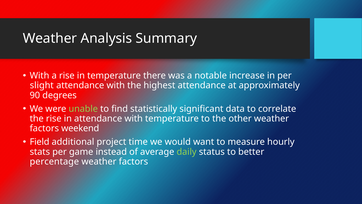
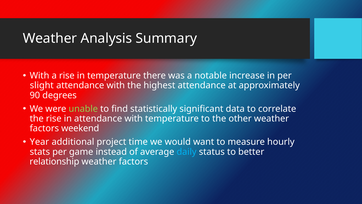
Field: Field -> Year (39, 142)
daily colour: light green -> light blue (187, 152)
percentage: percentage -> relationship (54, 161)
